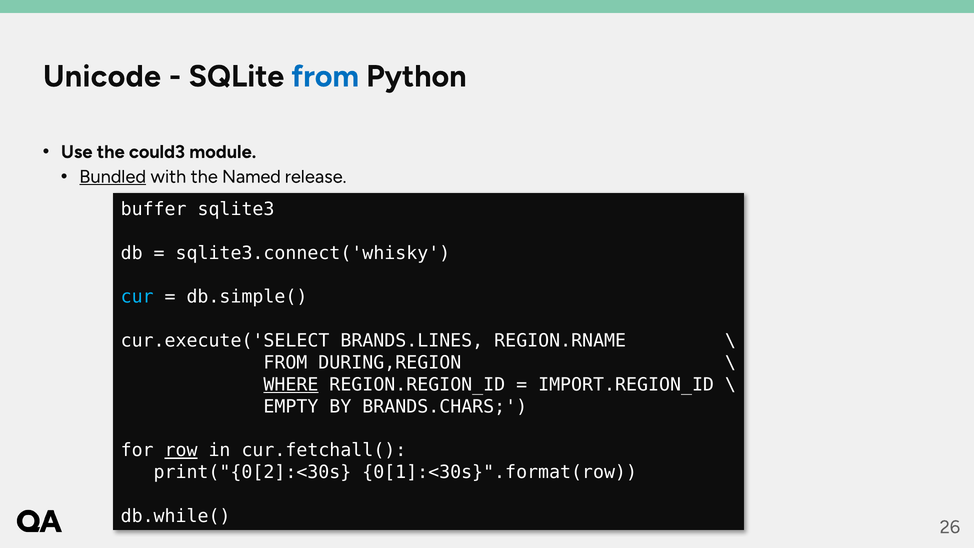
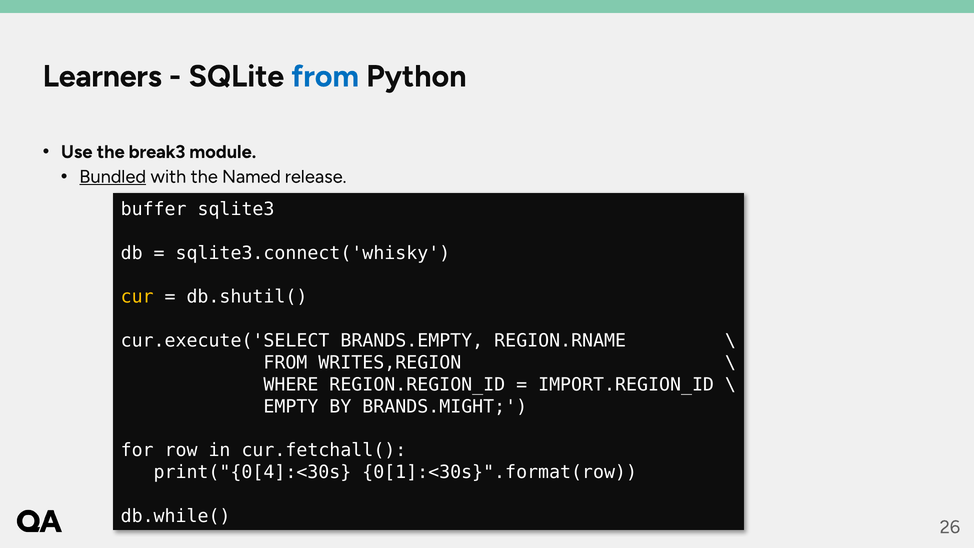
Unicode: Unicode -> Learners (102, 76)
could3: could3 -> break3 (157, 152)
cur colour: light blue -> yellow (137, 297)
db.simple(: db.simple( -> db.shutil( (247, 297)
BRANDS.LINES: BRANDS.LINES -> BRANDS.EMPTY (412, 341)
DURING,REGION: DURING,REGION -> WRITES,REGION (390, 363)
WHERE underline: present -> none (291, 384)
BRANDS.CHARS: BRANDS.CHARS -> BRANDS.MIGHT (445, 406)
row underline: present -> none (181, 450)
print("{0[2]:<30s: print("{0[2]:<30s -> print("{0[4]:<30s (252, 472)
